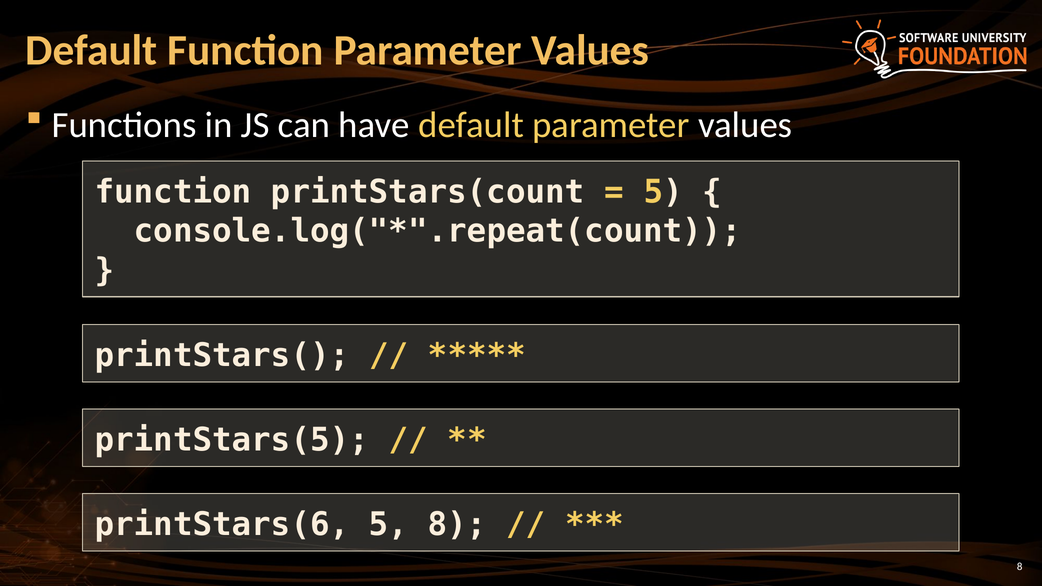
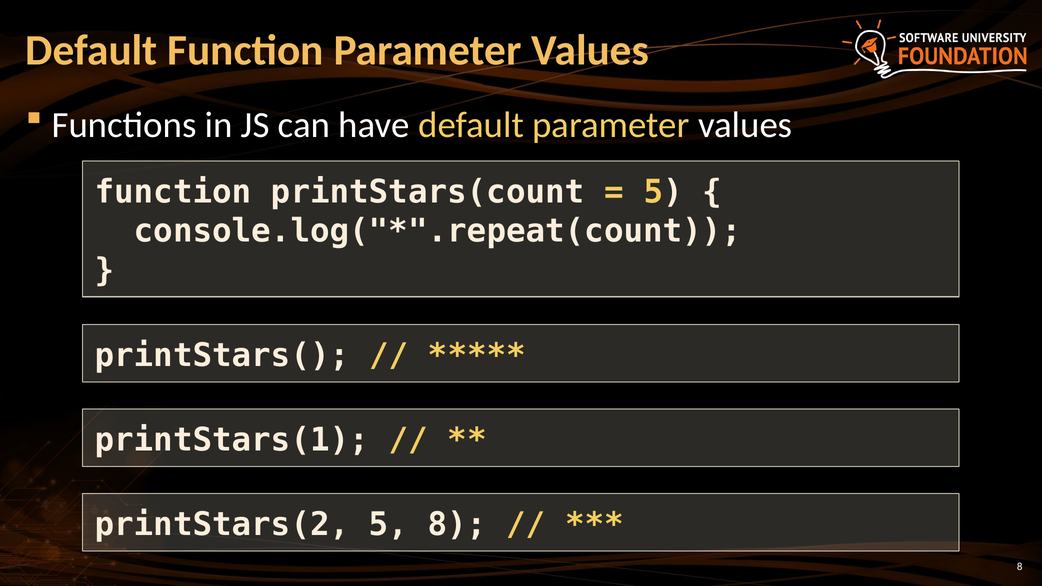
printStars(5: printStars(5 -> printStars(1 (232, 440)
printStars(6: printStars(6 -> printStars(2 (222, 525)
